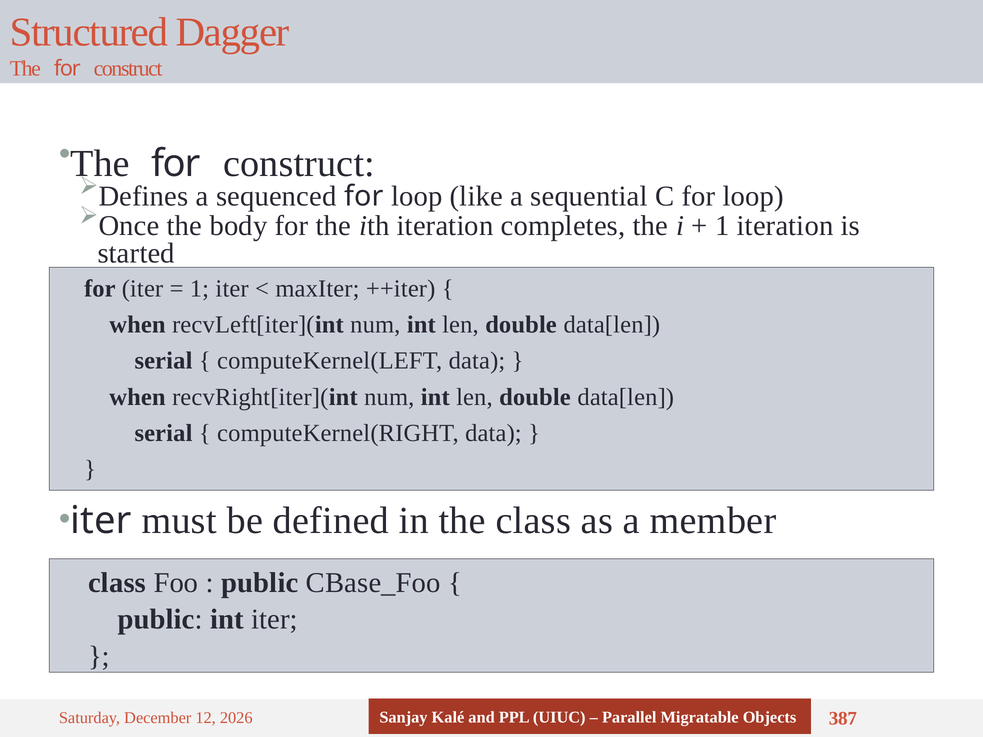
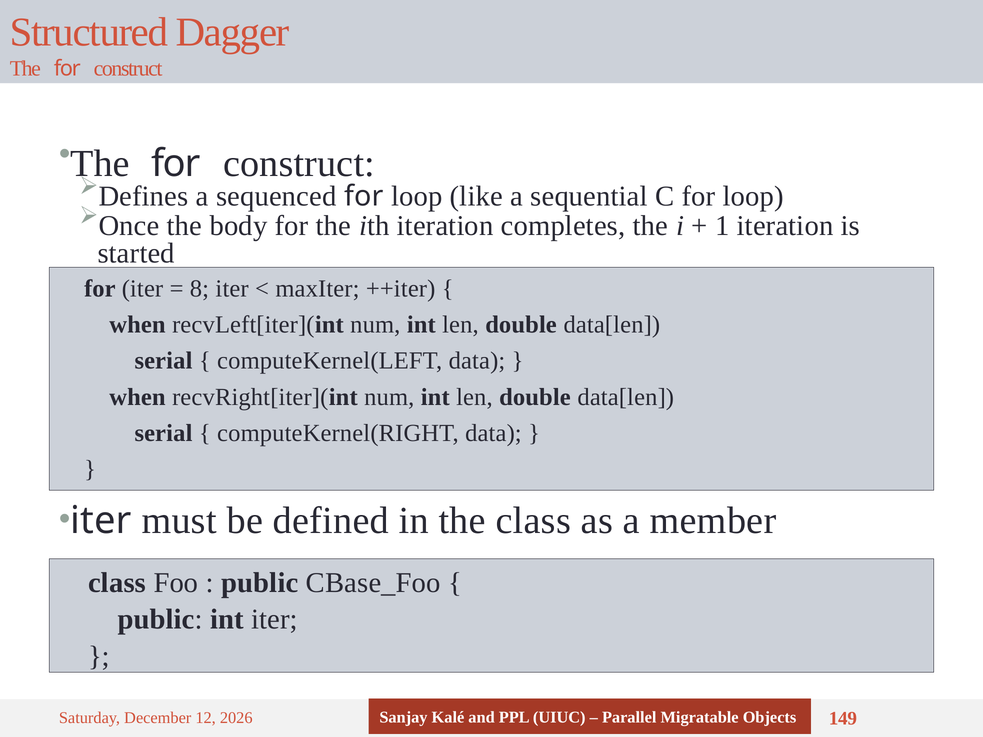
1: 1 -> 8 (199, 289)
387: 387 -> 149 (843, 718)
